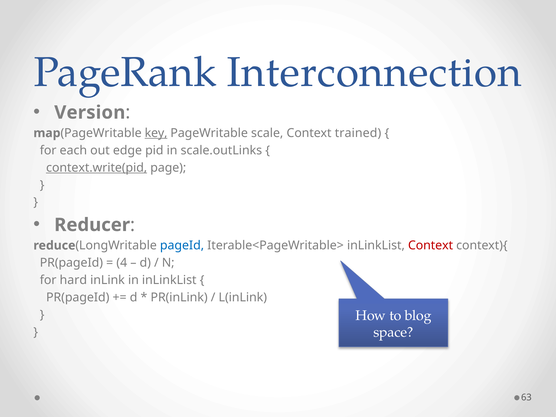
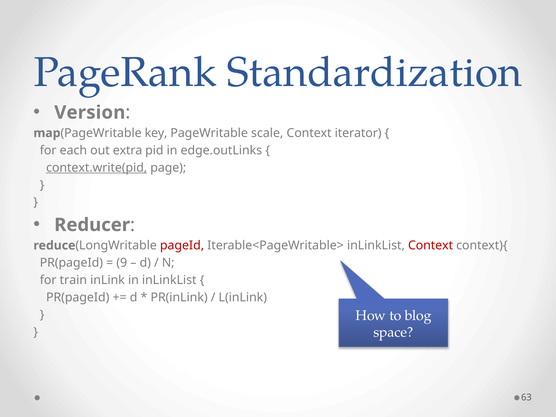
Interconnection: Interconnection -> Standardization (374, 72)
key underline: present -> none (156, 133)
trained: trained -> iterator (358, 133)
edge: edge -> extra (128, 150)
scale.outLinks: scale.outLinks -> edge.outLinks (221, 150)
pageId colour: blue -> red (182, 245)
4: 4 -> 9 (122, 263)
hard: hard -> train (73, 280)
